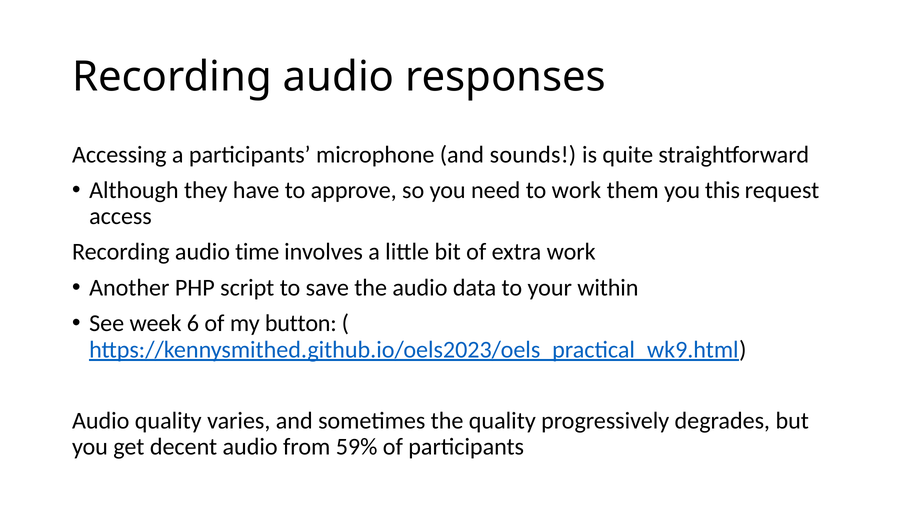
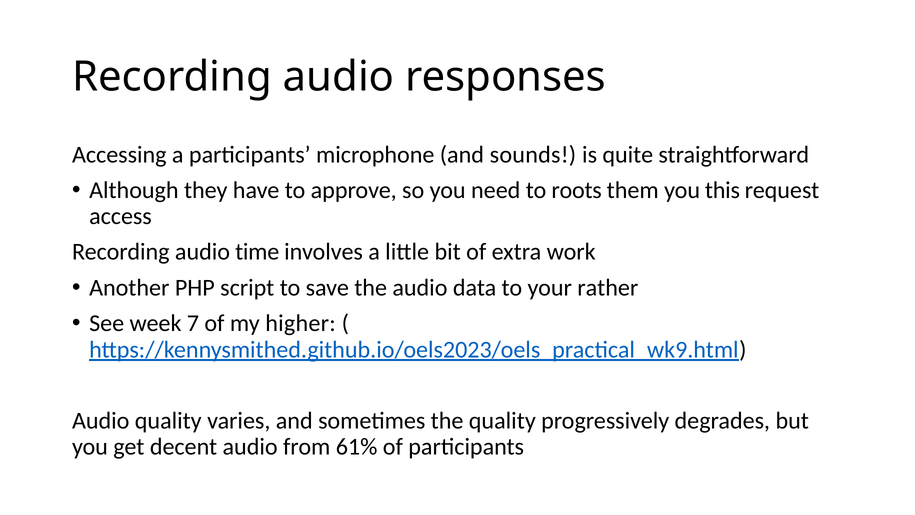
to work: work -> roots (577, 190)
within: within -> rather (608, 287)
6: 6 -> 7 (193, 323)
button: button -> higher (301, 323)
59%: 59% -> 61% (357, 447)
